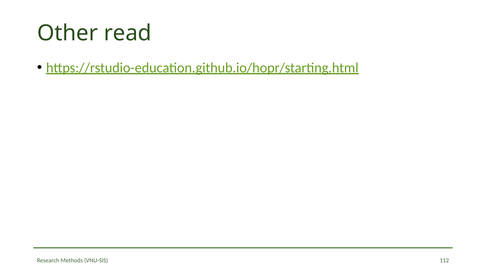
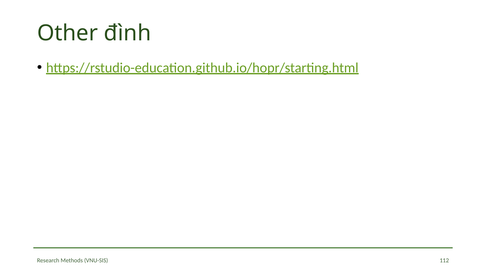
read: read -> đình (128, 33)
